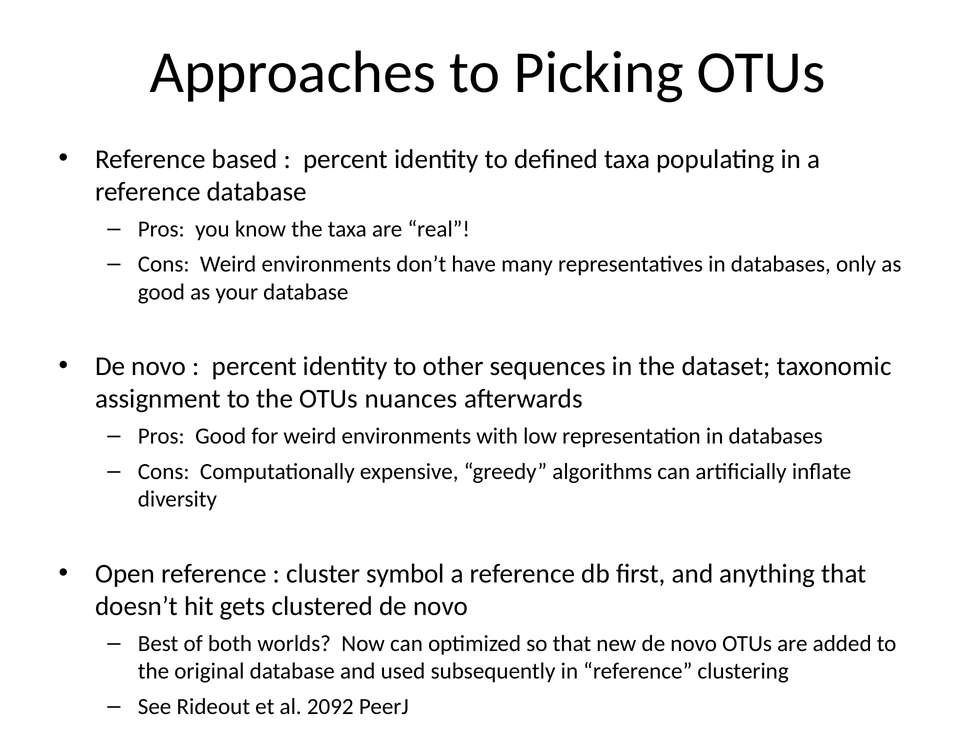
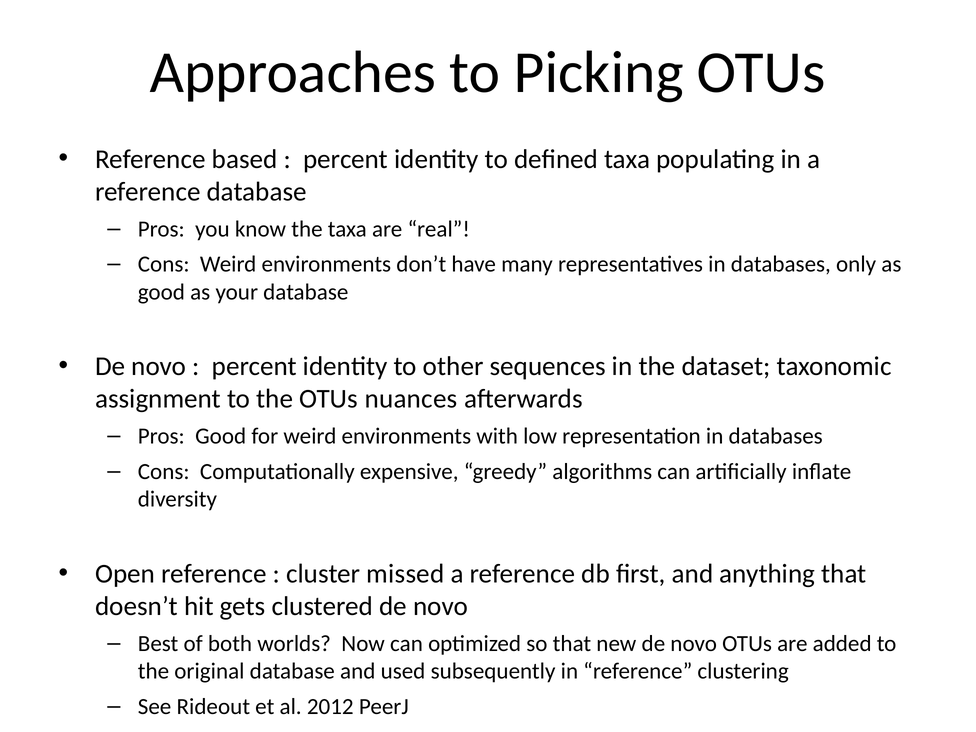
symbol: symbol -> missed (405, 574)
2092: 2092 -> 2012 (330, 707)
